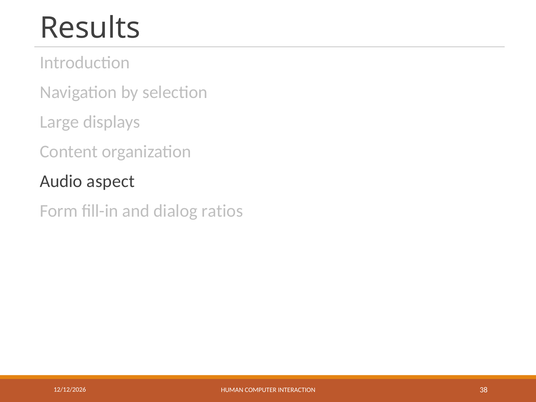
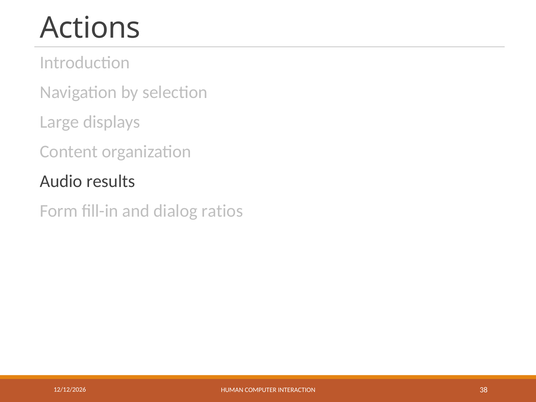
Results: Results -> Actions (90, 28)
aspect: aspect -> results (111, 181)
